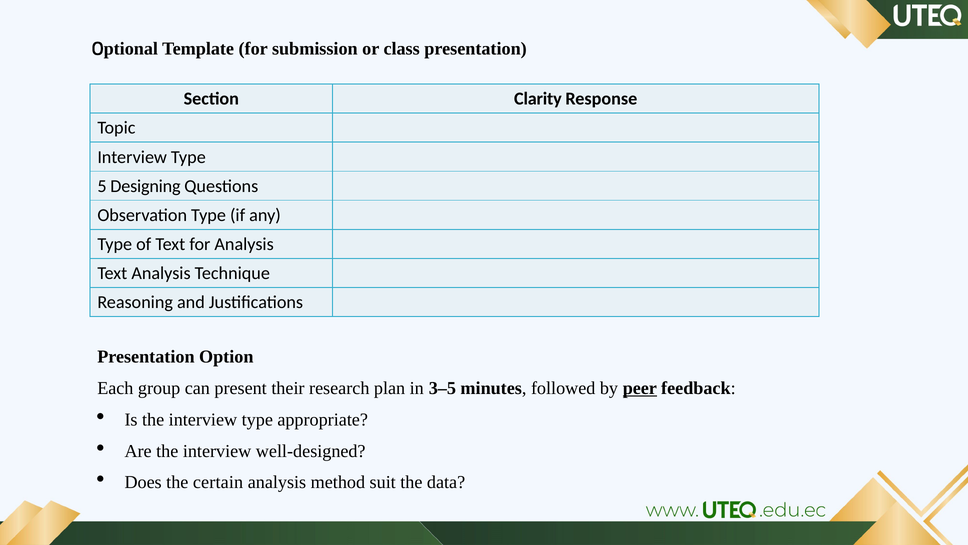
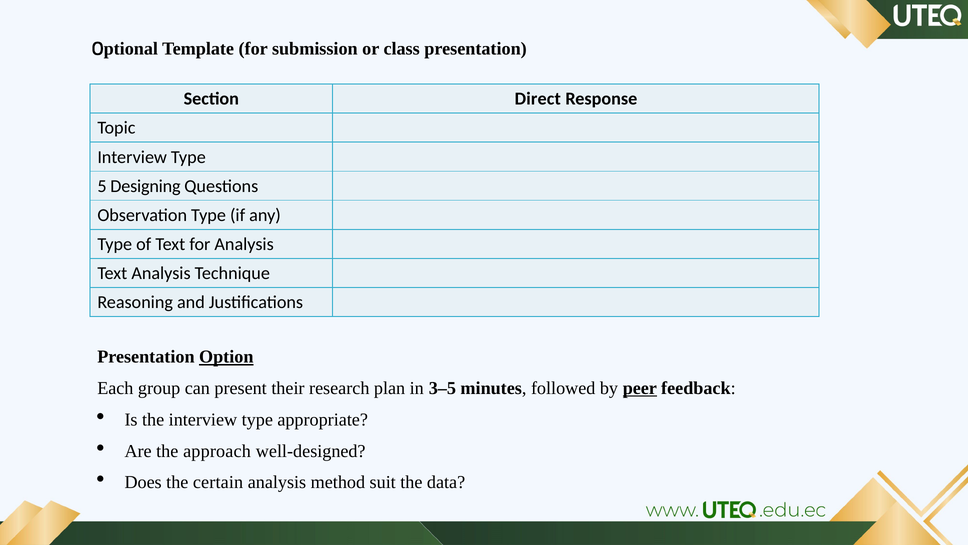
Clarity: Clarity -> Direct (538, 99)
Option underline: none -> present (226, 357)
Are the interview: interview -> approach (217, 451)
